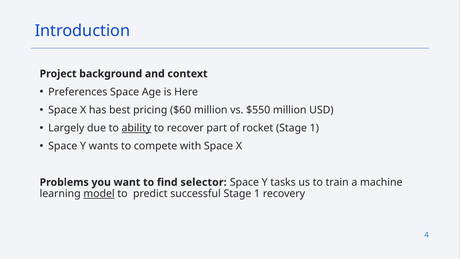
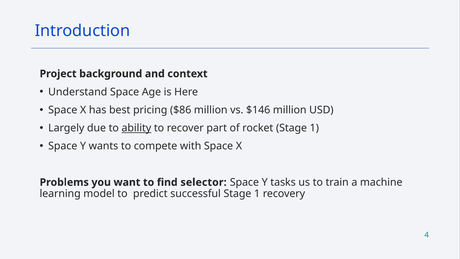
Preferences: Preferences -> Understand (78, 92)
$60: $60 -> $86 (181, 110)
$550: $550 -> $146 (258, 110)
model underline: present -> none (99, 194)
